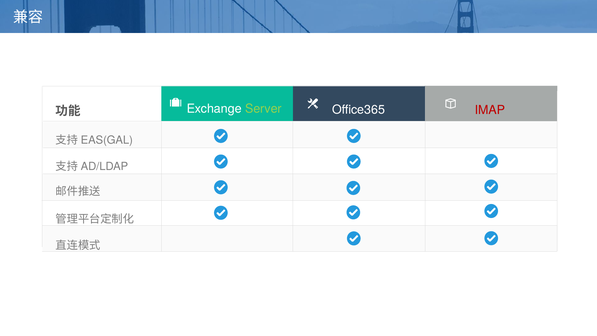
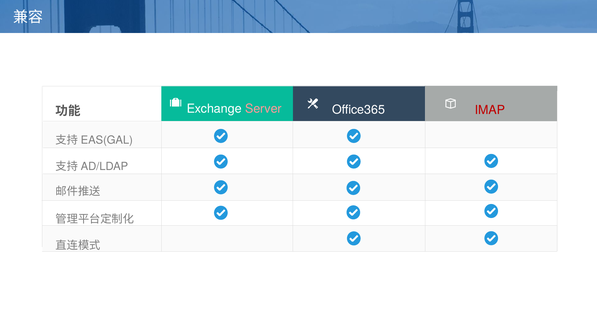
Server colour: light green -> pink (263, 109)
